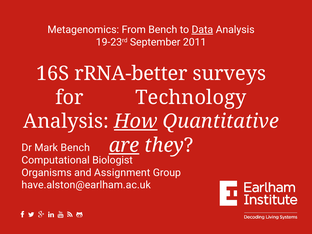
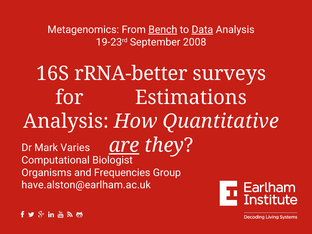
Bench underline: none -> present (163, 30)
2011: 2011 -> 2008 (195, 42)
Technology: Technology -> Estimations (191, 97)
How underline: present -> none (136, 121)
Mark Bench: Bench -> Varies (75, 148)
Assignment: Assignment -> Frequencies (122, 173)
